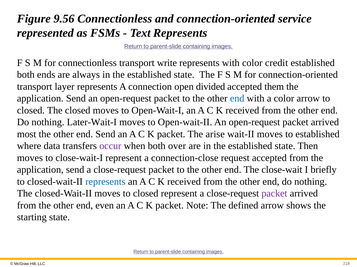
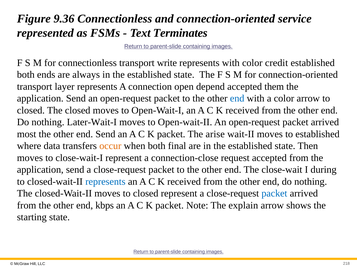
9.56: 9.56 -> 9.36 (64, 19)
Text Represents: Represents -> Terminates (180, 33)
divided: divided -> depend (210, 87)
occur colour: purple -> orange (110, 146)
over: over -> final (177, 146)
briefly: briefly -> during (324, 170)
packet colour: purple -> blue (274, 194)
even: even -> kbps (105, 206)
defined: defined -> explain (243, 206)
